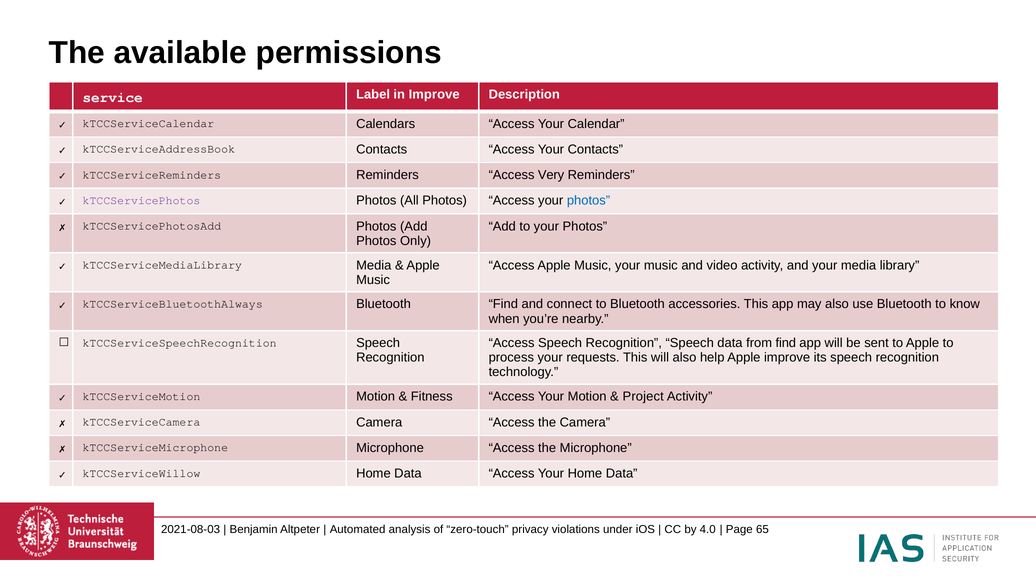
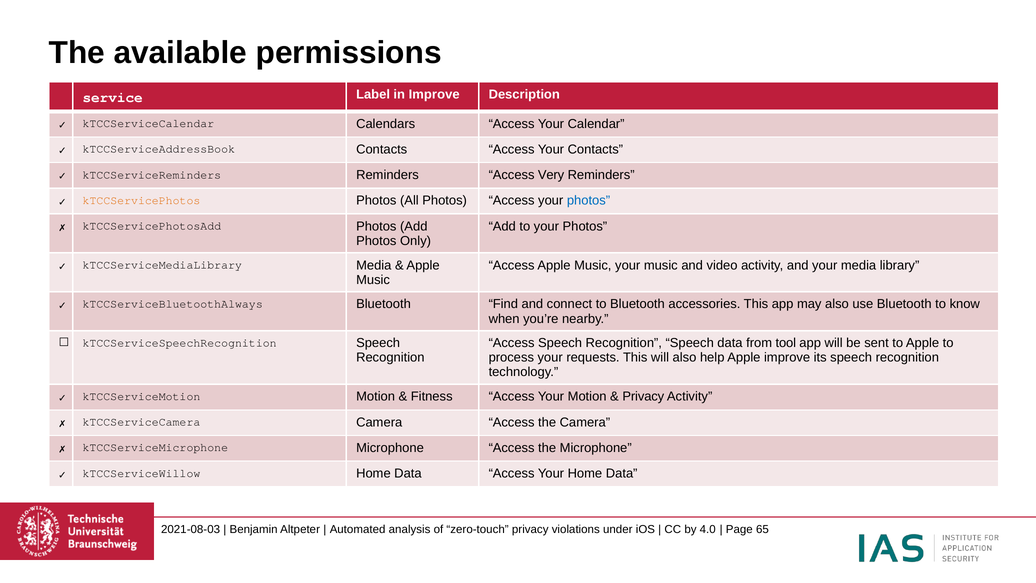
kTCCServicePhotos colour: purple -> orange (141, 200)
from find: find -> tool (786, 343)
Project: Project -> Privacy (643, 396)
